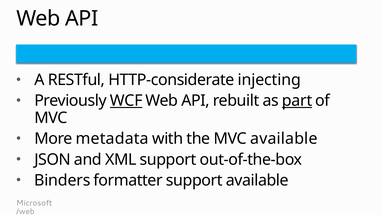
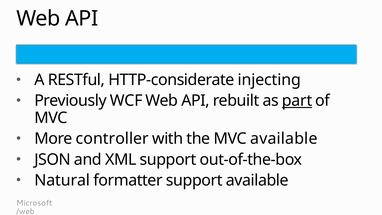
WCF underline: present -> none (126, 101)
metadata: metadata -> controller (112, 139)
Binders: Binders -> Natural (62, 180)
